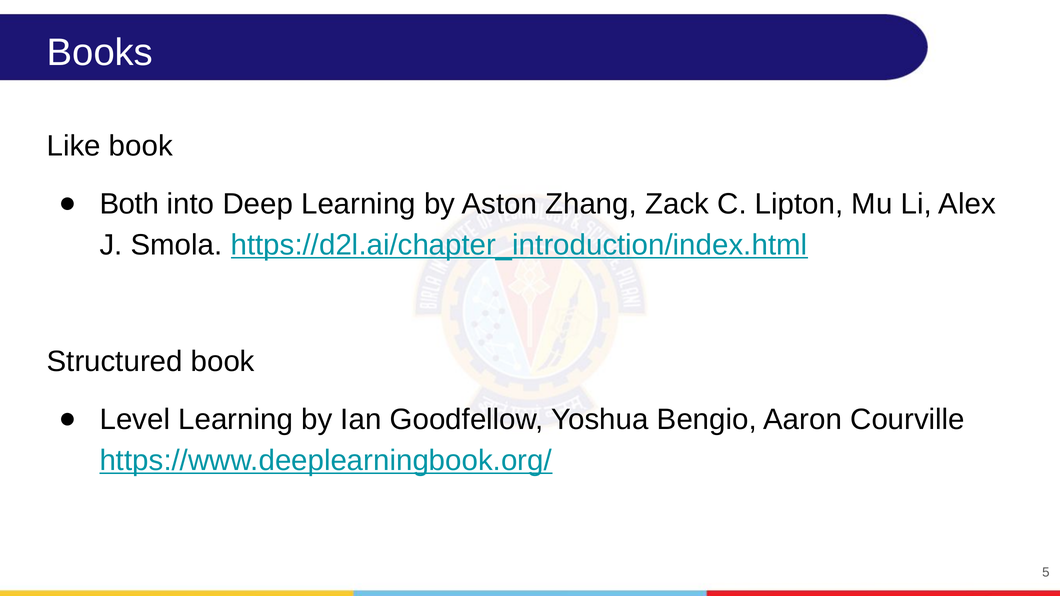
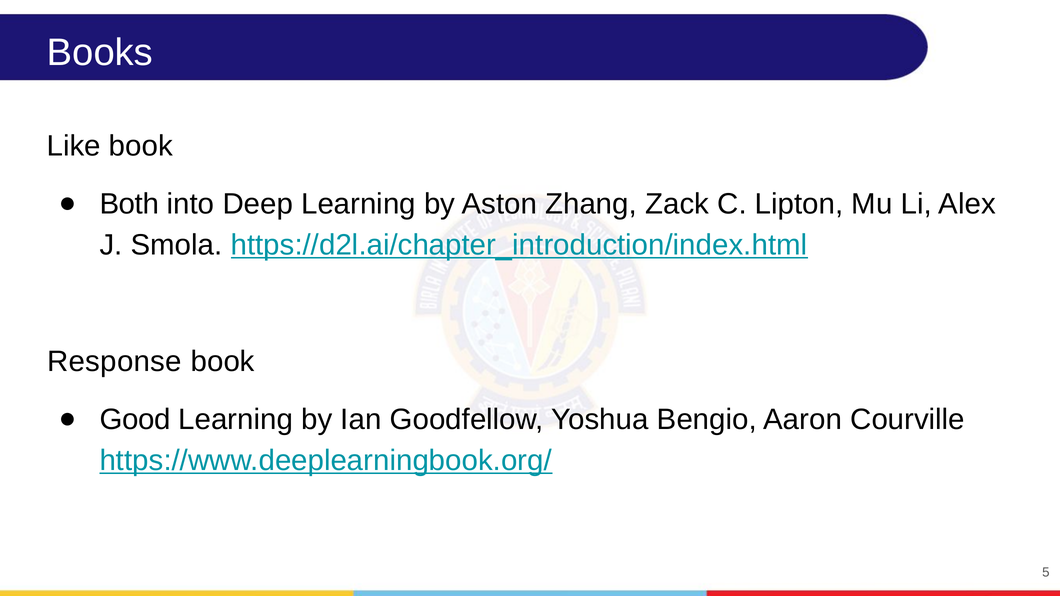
Structured: Structured -> Response (115, 362)
Level: Level -> Good (135, 420)
